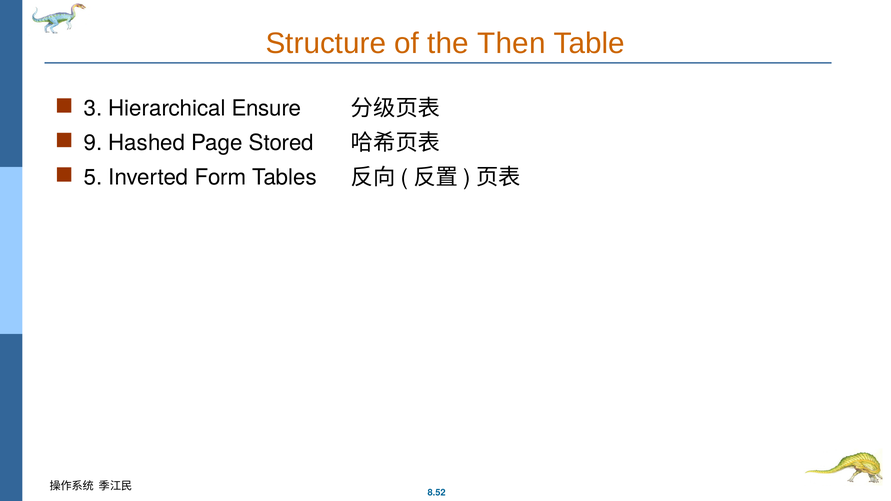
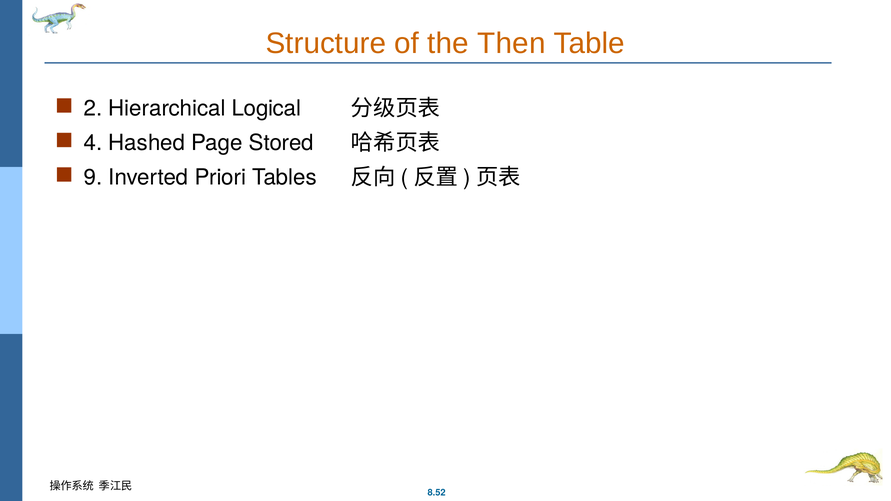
3: 3 -> 2 (93, 108)
Ensure: Ensure -> Logical (266, 108)
9: 9 -> 4 (93, 143)
5: 5 -> 9 (93, 177)
Form: Form -> Priori (220, 177)
